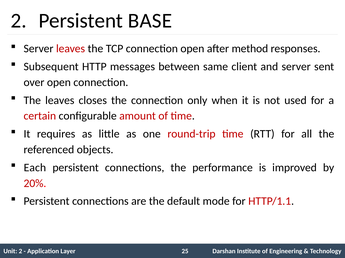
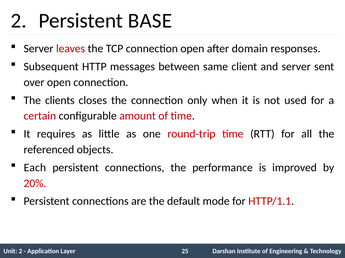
method: method -> domain (250, 49)
The leaves: leaves -> clients (60, 101)
